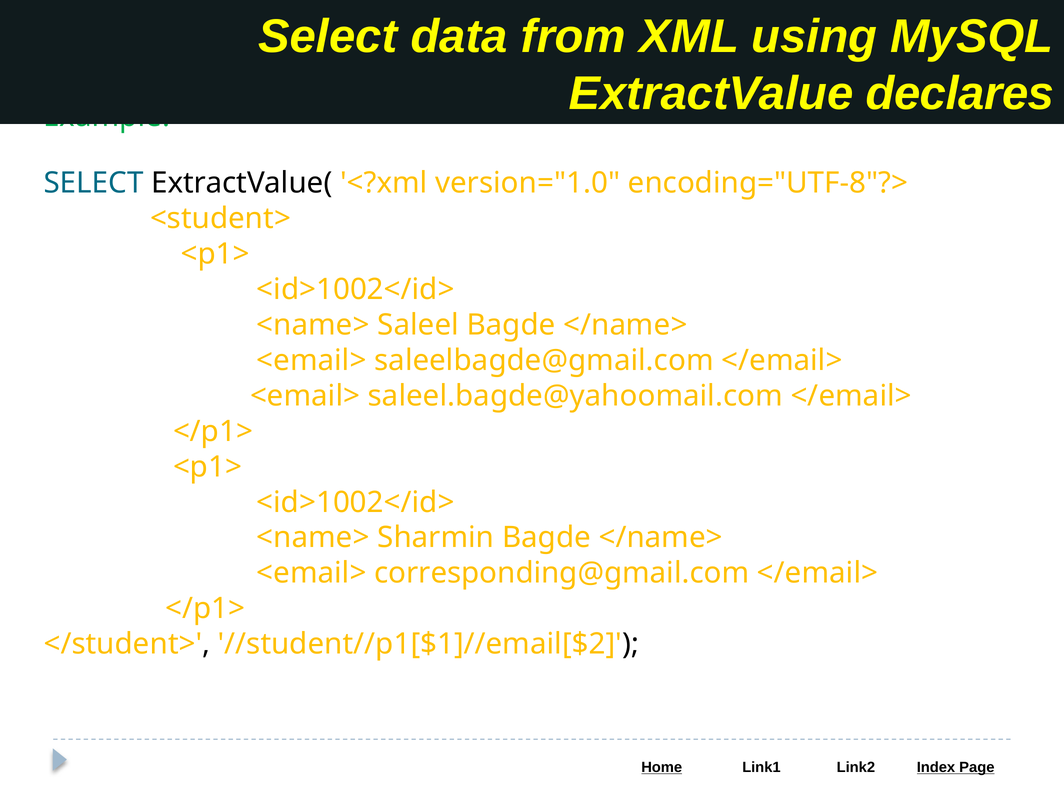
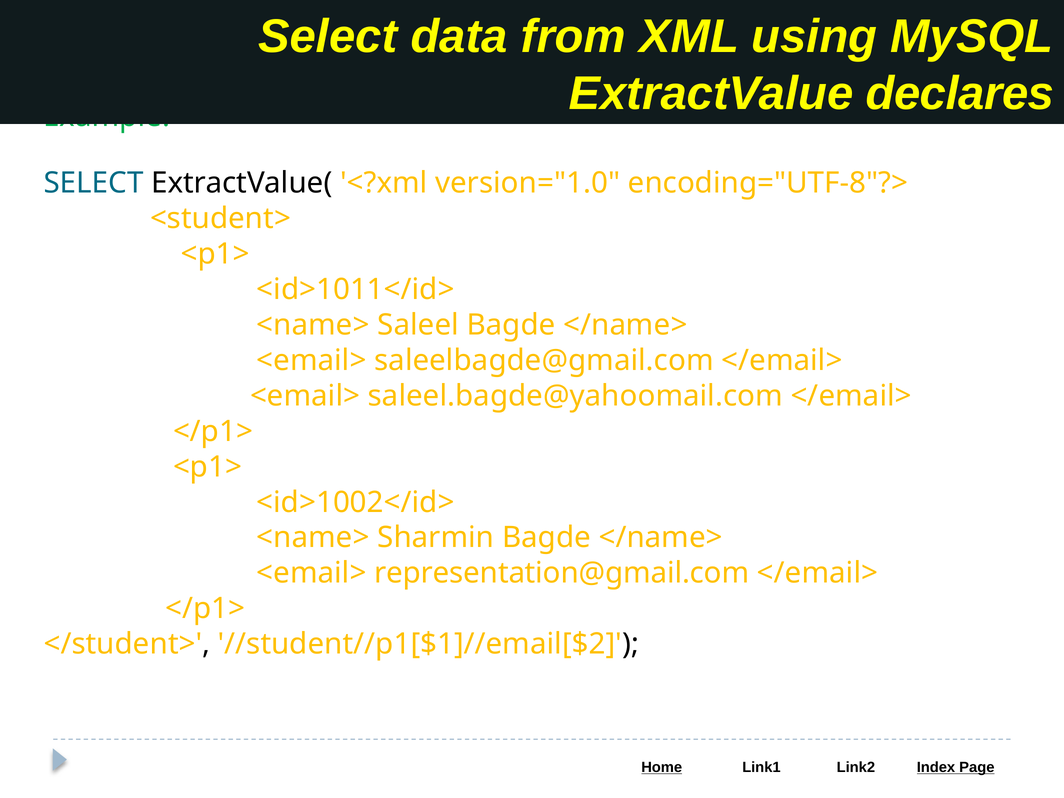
<id>1002</id>: <id>1002</id> -> <id>1011</id> (356, 289)
corresponding@gmail.com: corresponding@gmail.com -> representation@gmail.com (562, 573)
